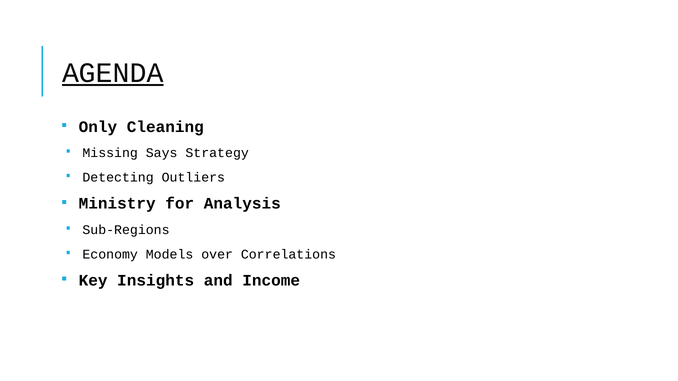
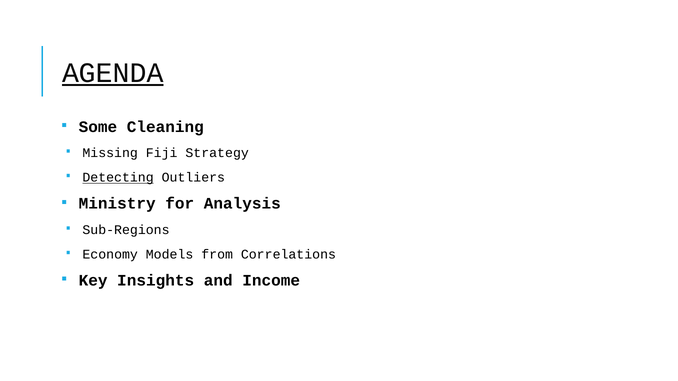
Only: Only -> Some (98, 127)
Says: Says -> Fiji (162, 153)
Detecting underline: none -> present (118, 178)
over: over -> from (217, 255)
